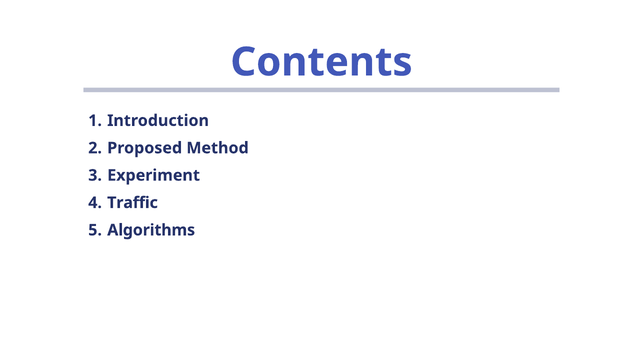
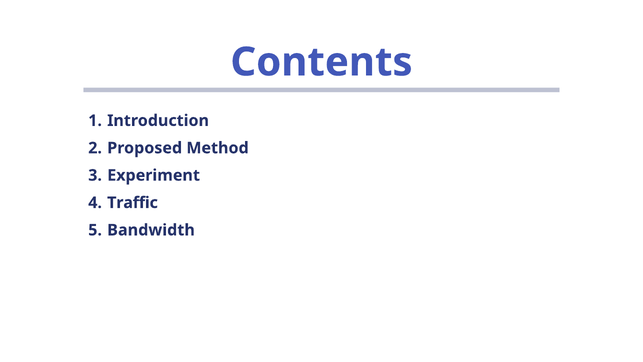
Algorithms: Algorithms -> Bandwidth (151, 230)
